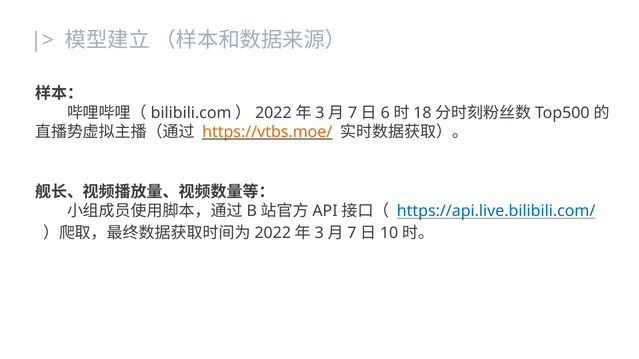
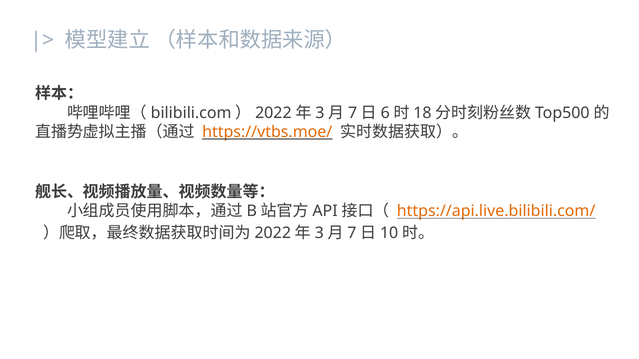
https://api.live.bilibili.com/ colour: blue -> orange (496, 211)
